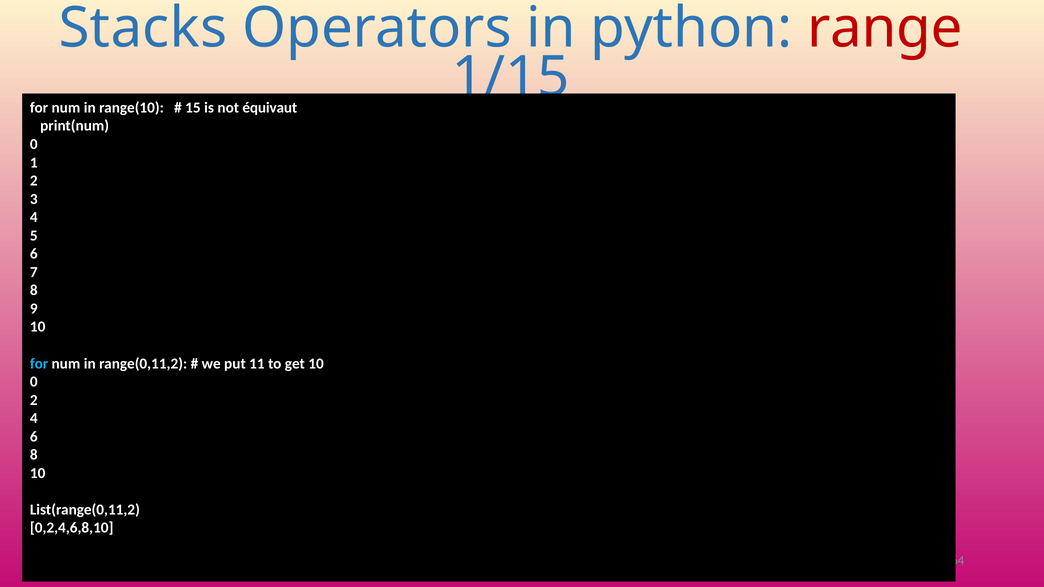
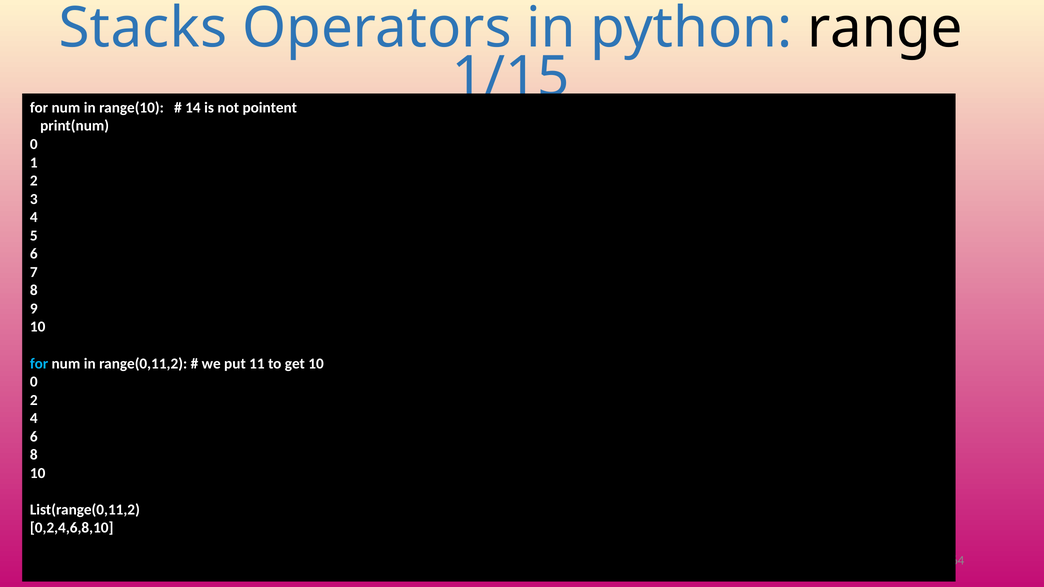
range colour: red -> black (885, 28)
15: 15 -> 14 (193, 108)
équivaut: équivaut -> pointent (270, 108)
